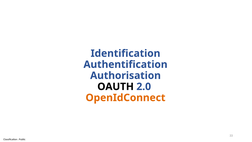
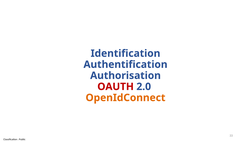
OAUTH colour: black -> red (116, 86)
